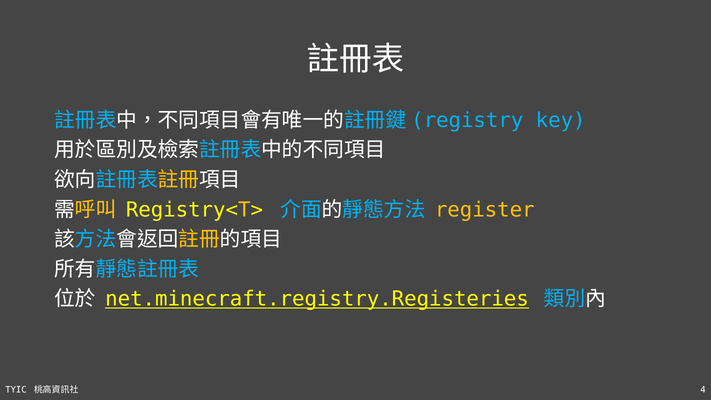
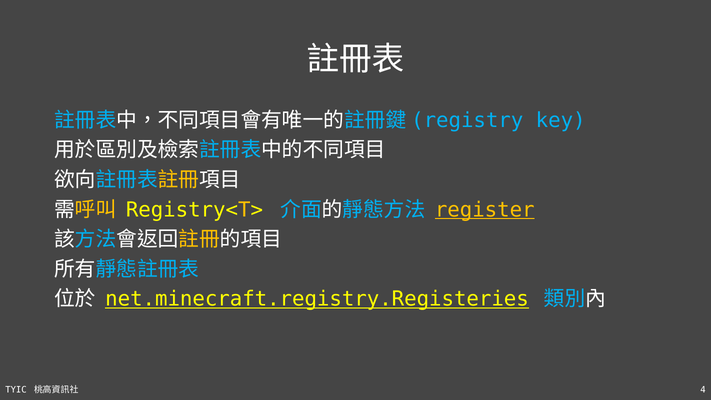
register underline: none -> present (485, 210)
